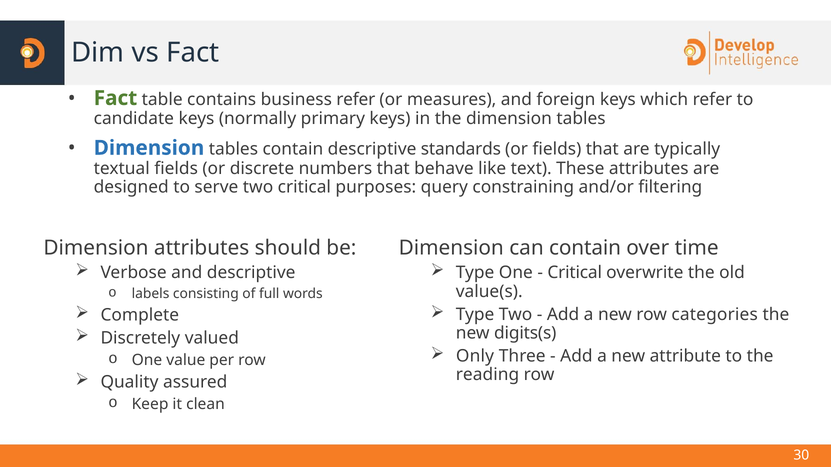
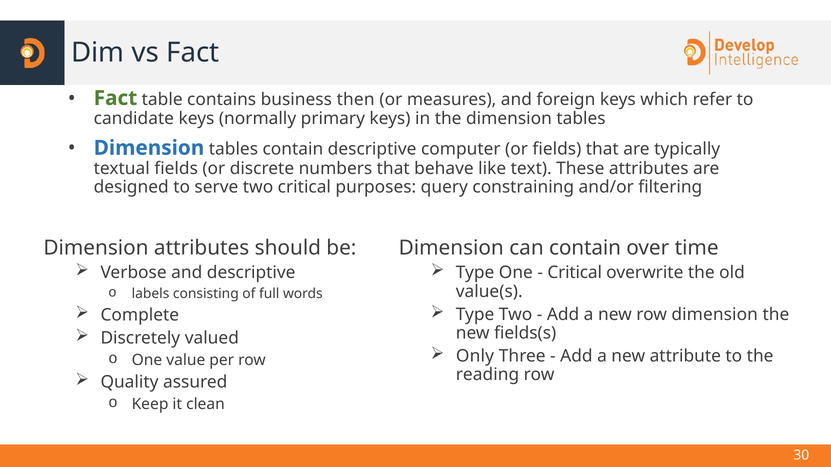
business refer: refer -> then (356, 99)
standards: standards -> computer (461, 149)
row categories: categories -> dimension (715, 315)
digits(s: digits(s -> fields(s (525, 333)
